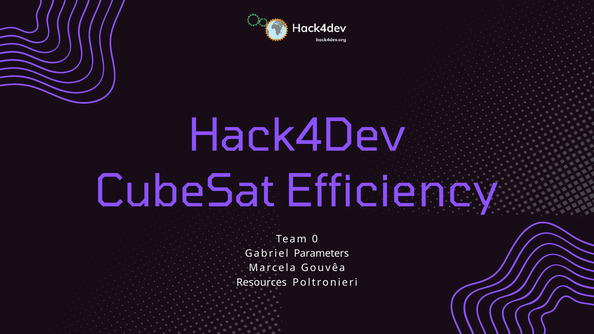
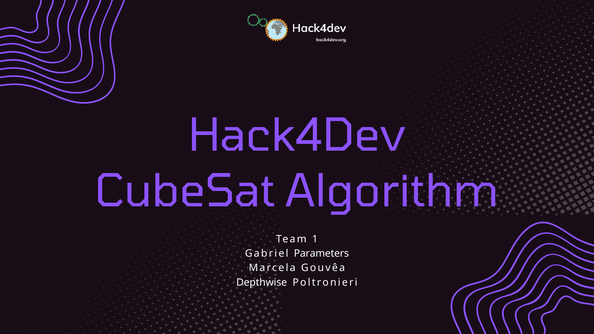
Efficiency: Efficiency -> Algorithm (392, 192)
0: 0 -> 1 (315, 239)
Resources: Resources -> Depthwise (262, 282)
